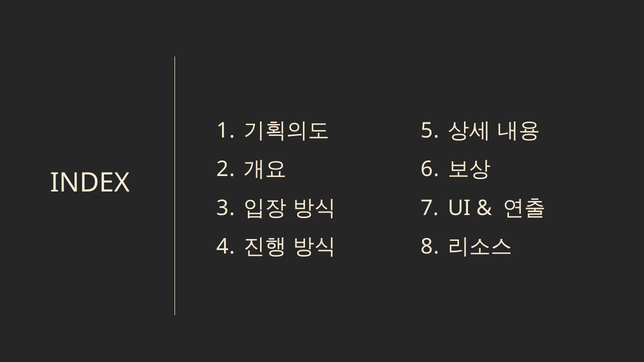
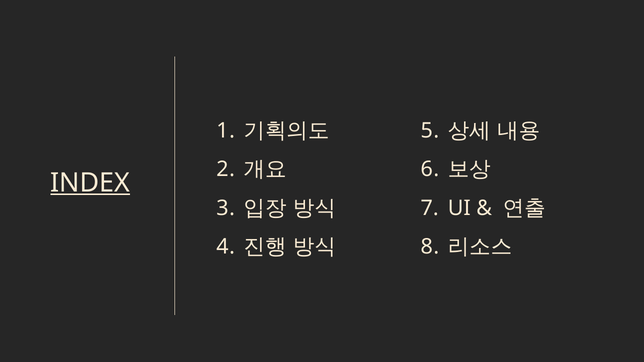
INDEX underline: none -> present (90, 183)
